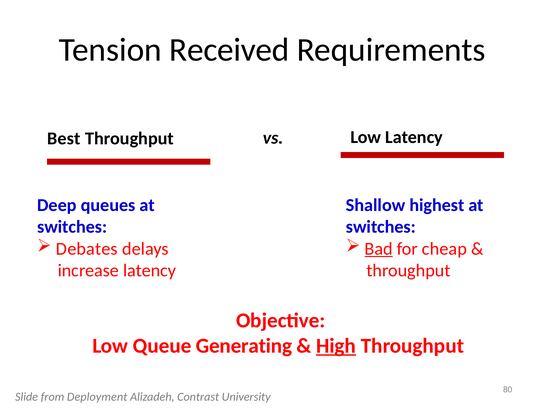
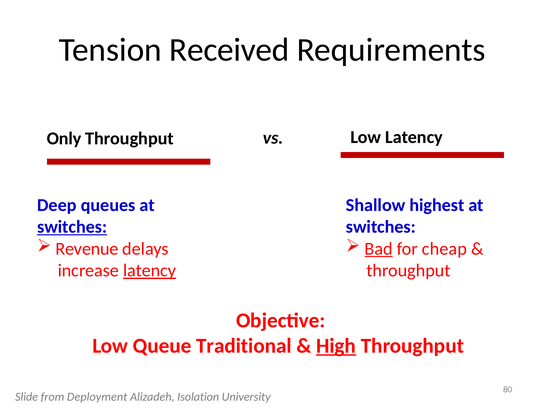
Best: Best -> Only (64, 139)
switches underline: none -> present (72, 227)
Debates: Debates -> Revenue (87, 249)
latency underline: none -> present (150, 271)
Generating: Generating -> Traditional (244, 346)
Contrast: Contrast -> Isolation (198, 398)
